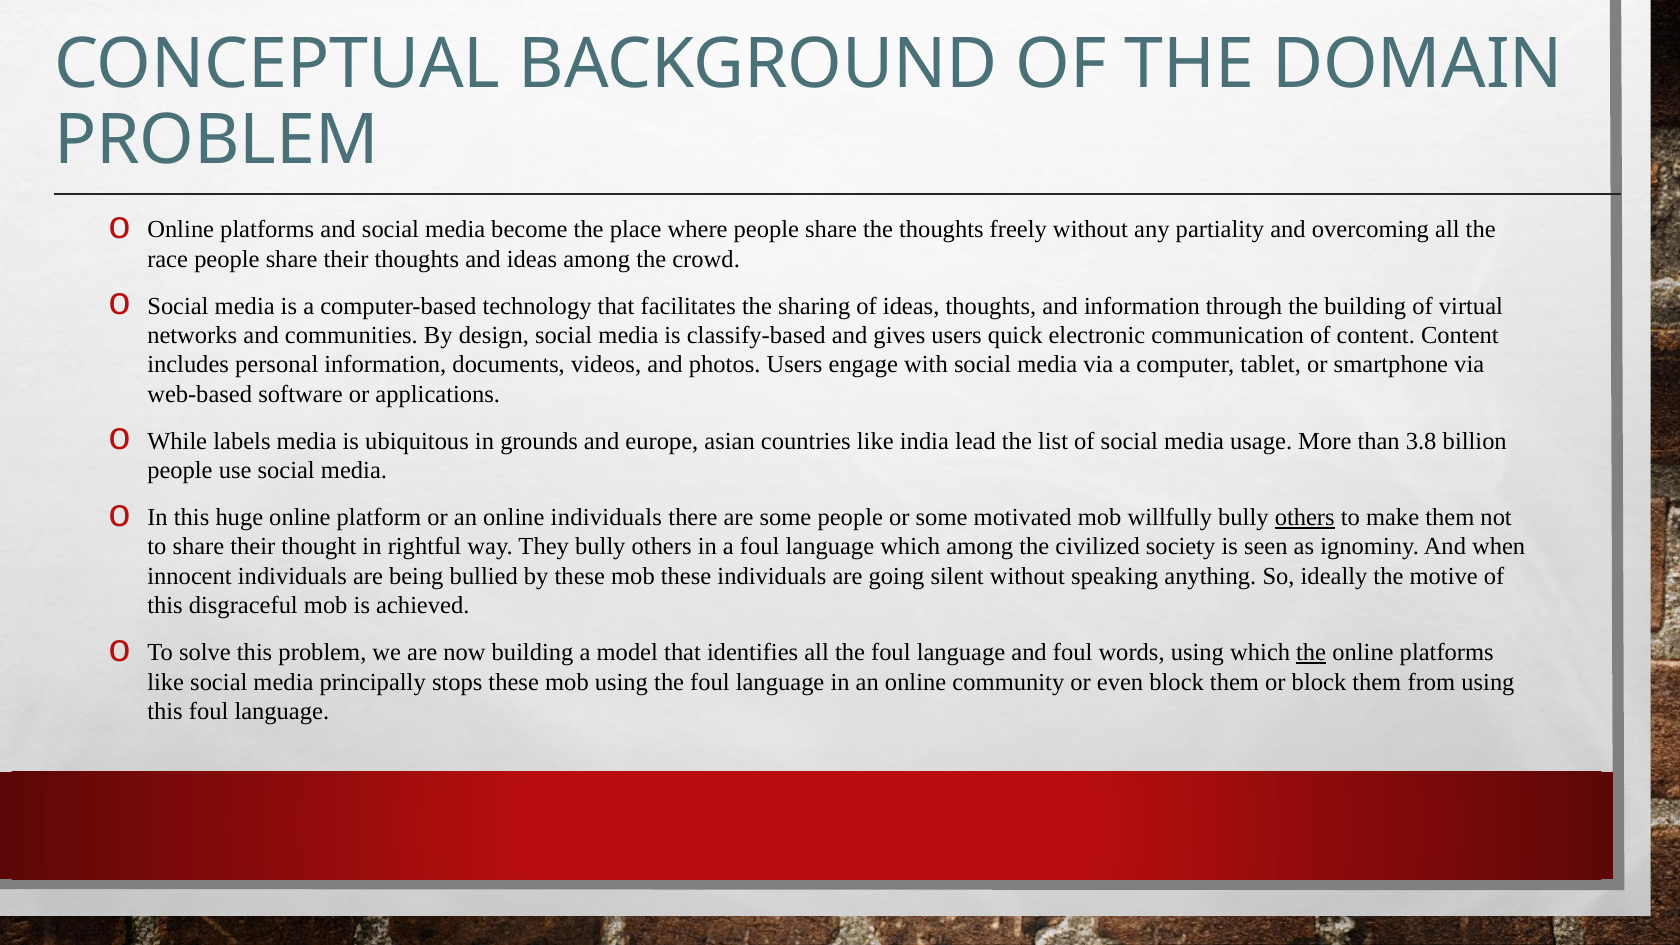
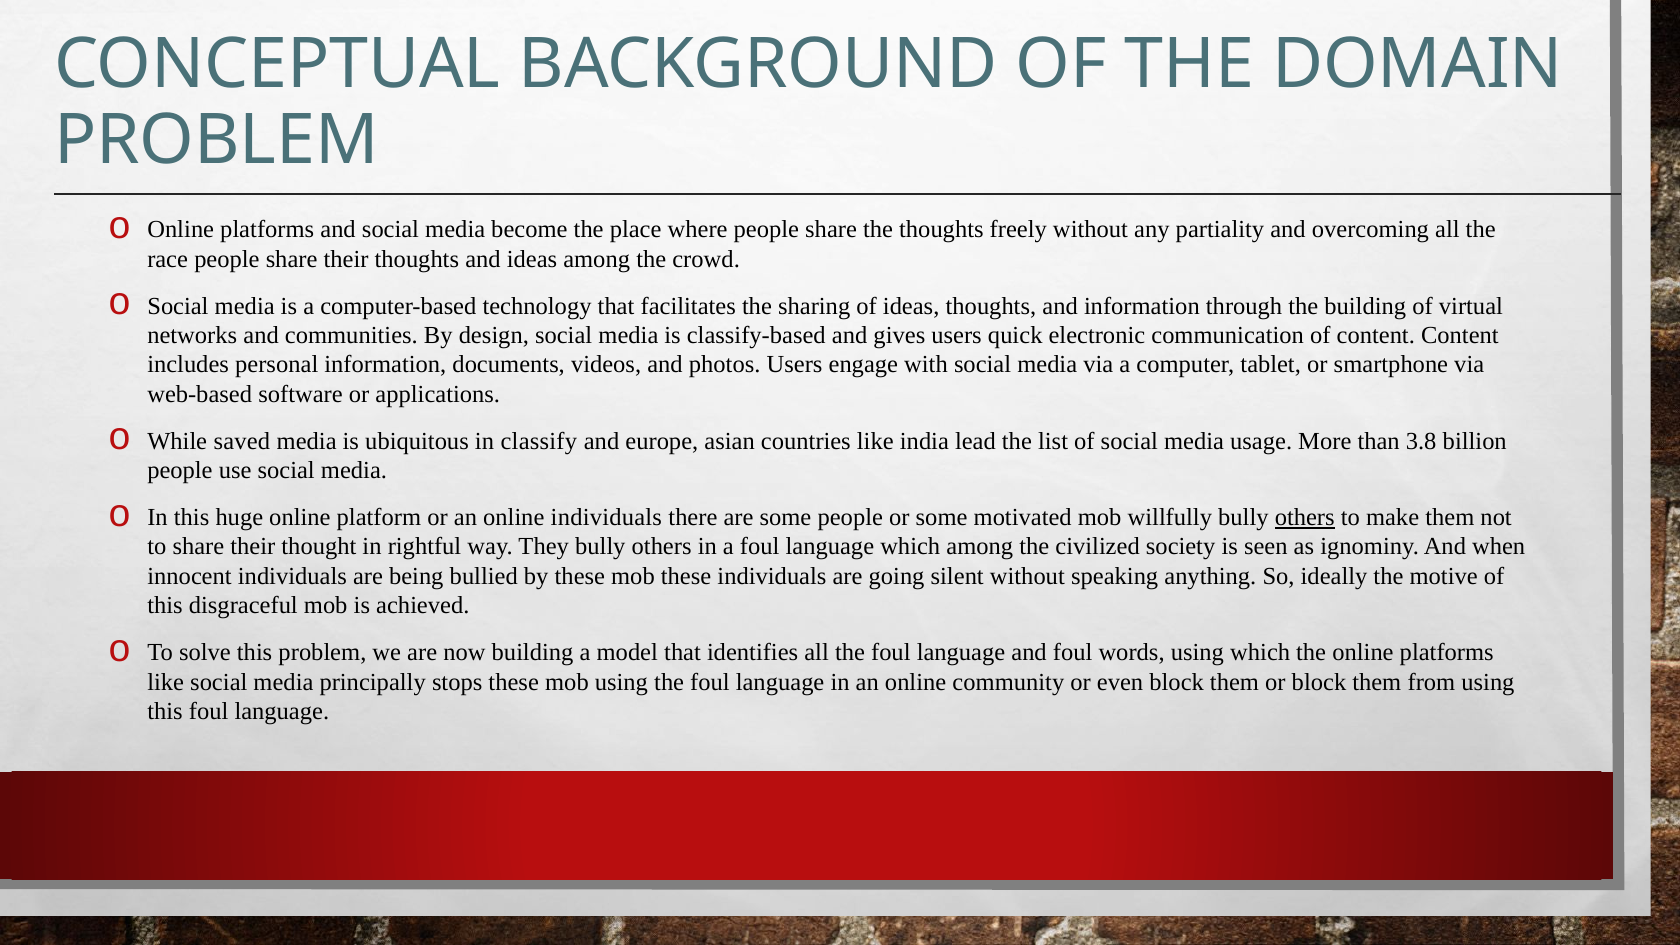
labels: labels -> saved (242, 441)
grounds: grounds -> classify (539, 441)
the underline: present -> none (1311, 653)
